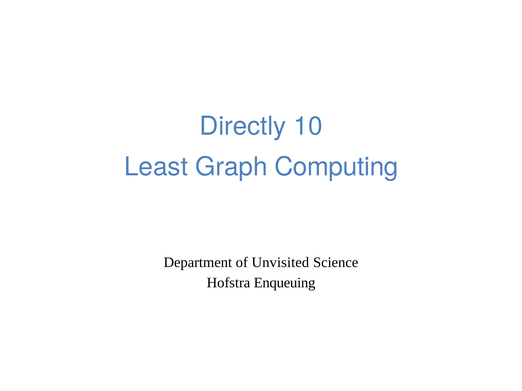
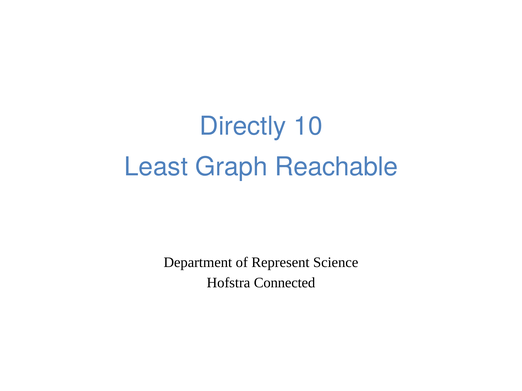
Computing: Computing -> Reachable (336, 167)
Unvisited: Unvisited -> Represent (280, 263)
Enqueuing: Enqueuing -> Connected (285, 283)
